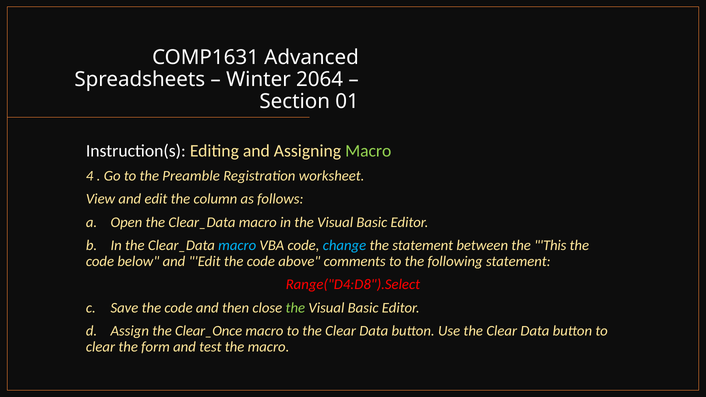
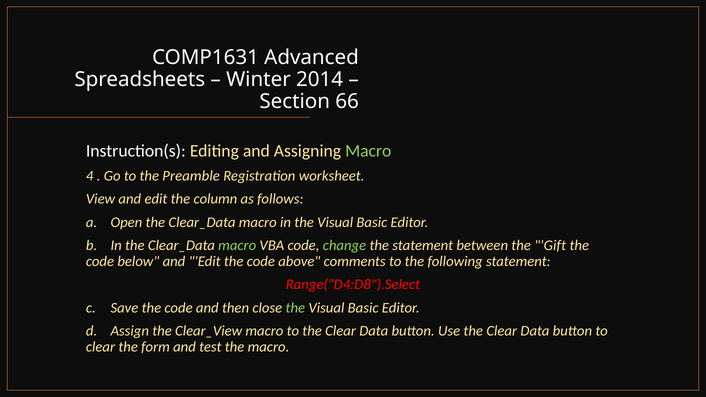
2064: 2064 -> 2014 (320, 79)
01: 01 -> 66 (347, 102)
macro colour: light blue -> light green (237, 246)
change colour: light blue -> light green (344, 246)
This: This -> Gift (550, 246)
Clear_Once: Clear_Once -> Clear_View (209, 331)
